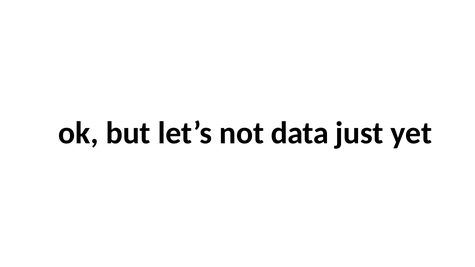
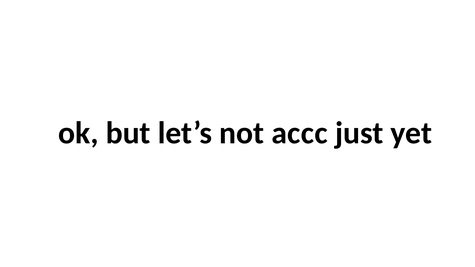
data: data -> accc (299, 133)
